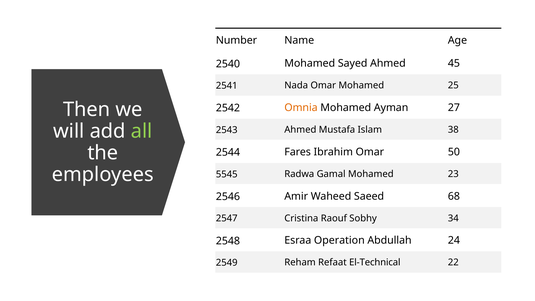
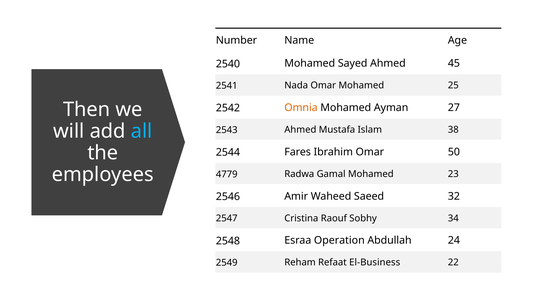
all colour: light green -> light blue (142, 131)
5545: 5545 -> 4779 (227, 174)
68: 68 -> 32 (454, 196)
El-Technical: El-Technical -> El-Business (375, 262)
